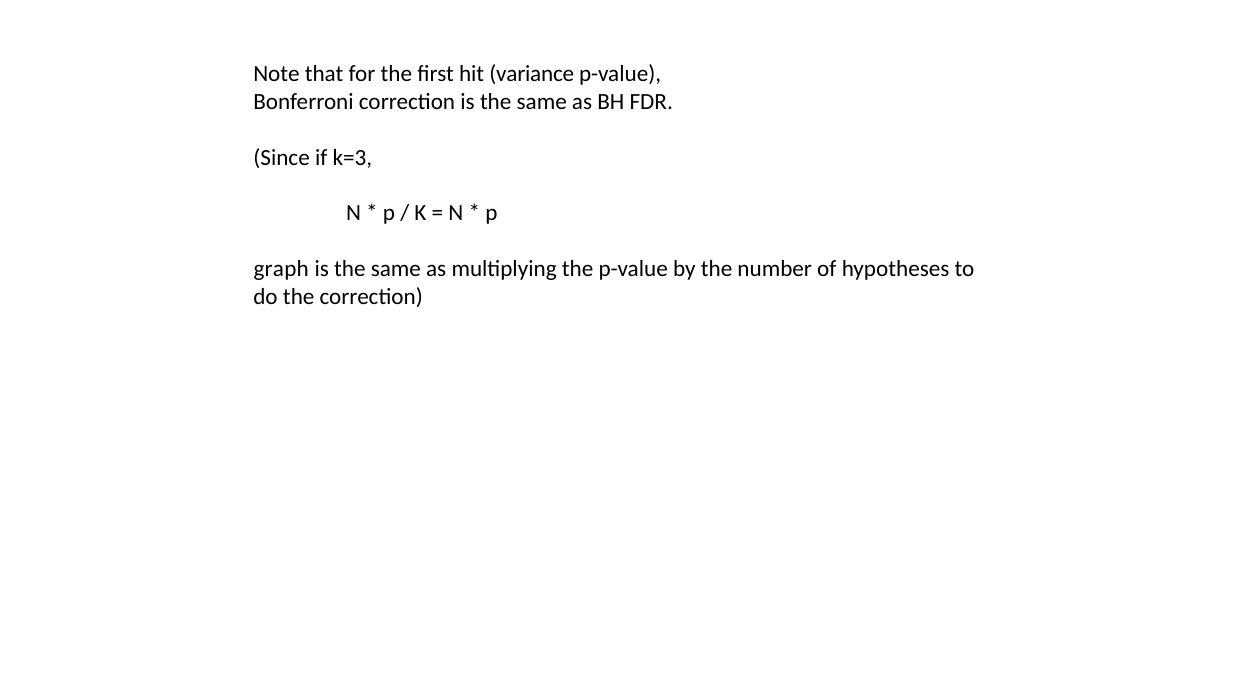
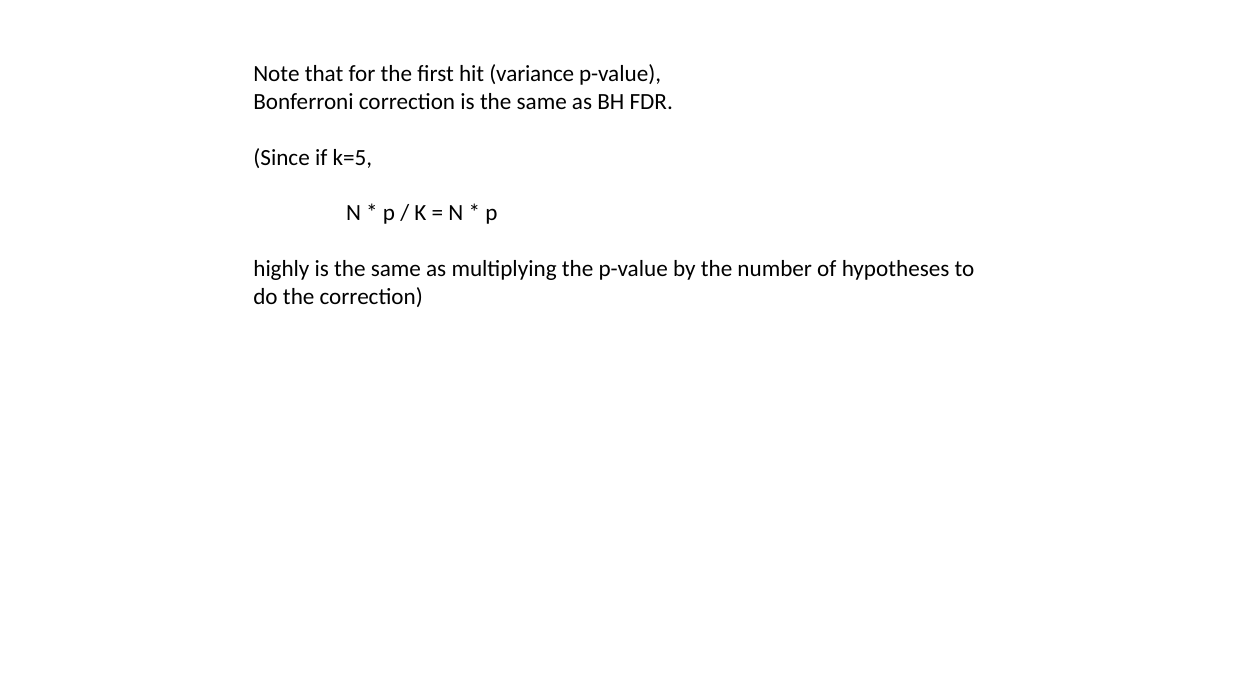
k=3: k=3 -> k=5 (352, 158)
graph: graph -> highly (281, 269)
